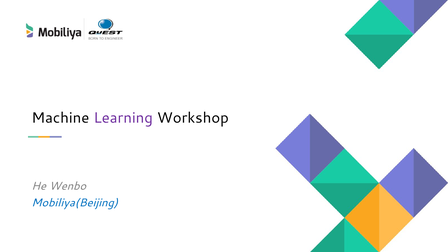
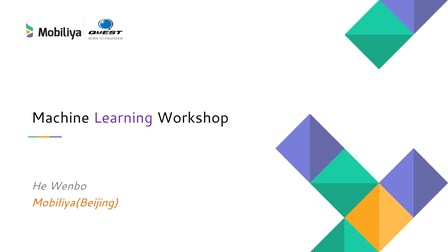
Mobiliya(Beijing colour: blue -> orange (75, 203)
